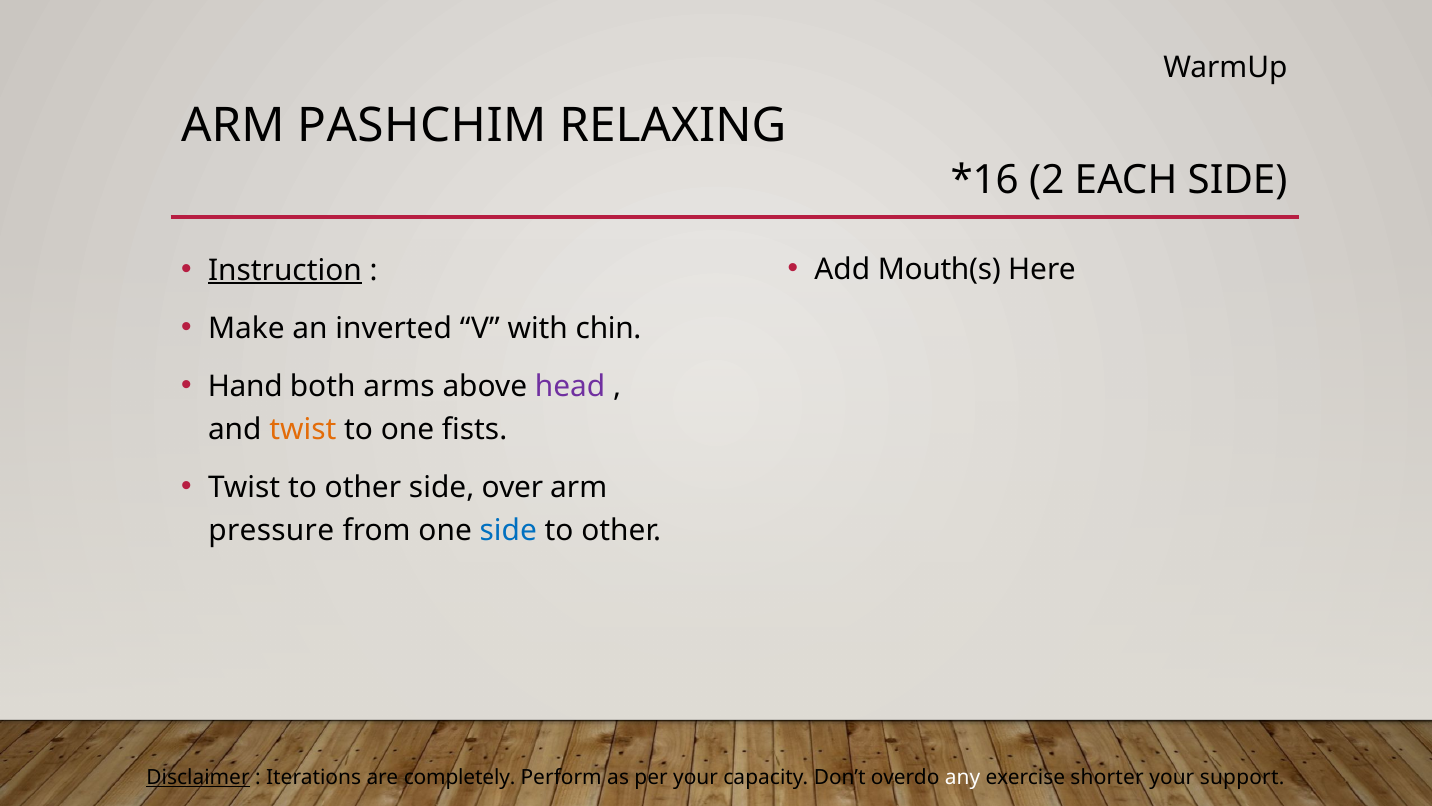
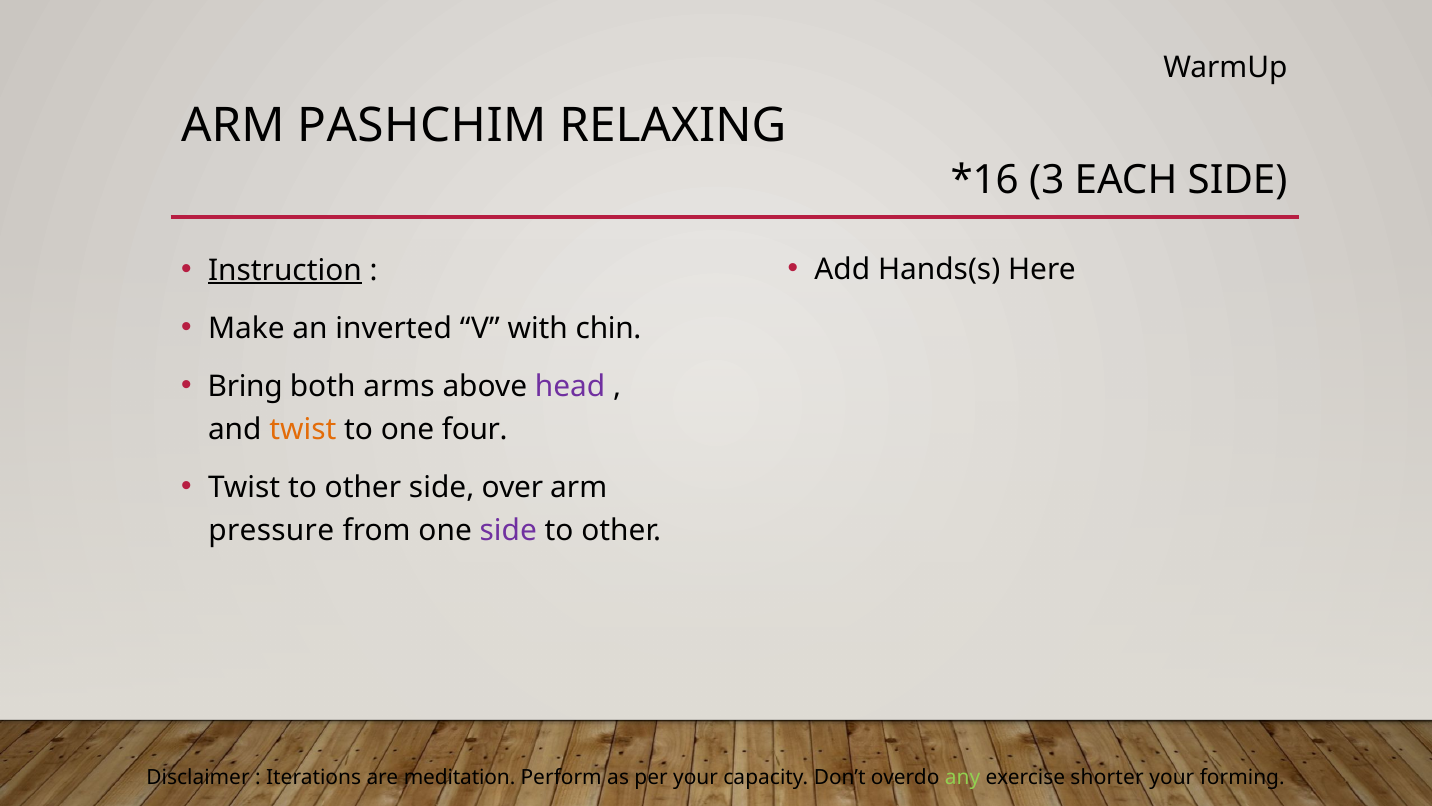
2: 2 -> 3 (1047, 180)
Mouth(s: Mouth(s -> Hands(s (939, 269)
Hand: Hand -> Bring (245, 386)
fists: fists -> four (475, 429)
side colour: blue -> purple (508, 530)
Disclaimer underline: present -> none (198, 777)
completely: completely -> meditation (460, 777)
any colour: white -> light green (963, 777)
support: support -> forming (1242, 777)
